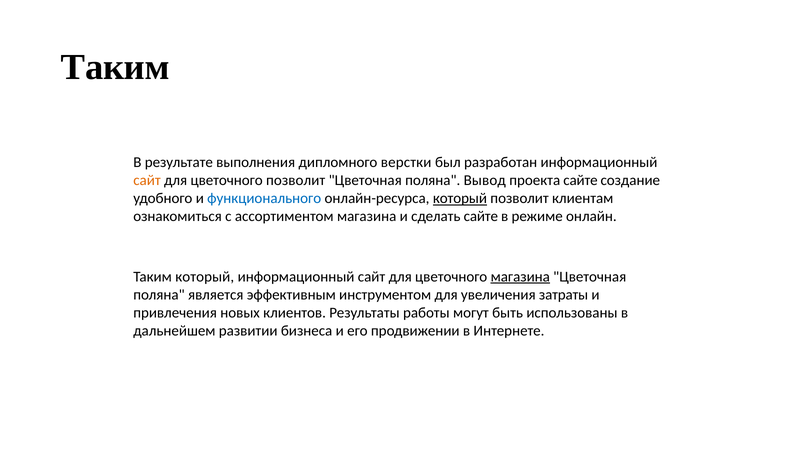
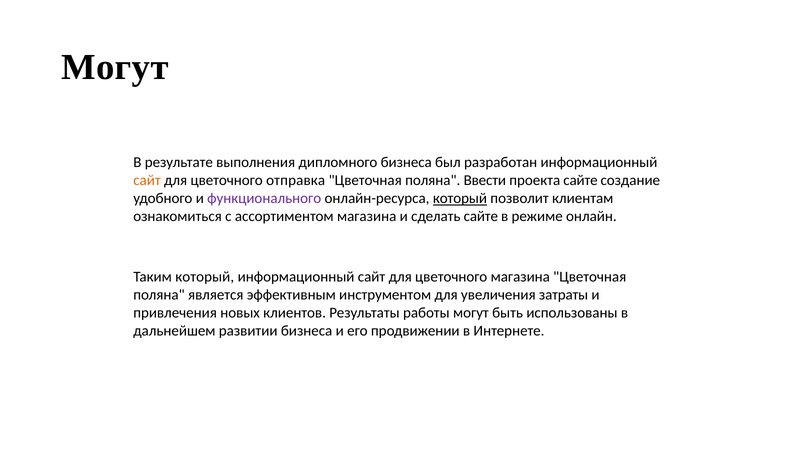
Таким: Таким -> Могут (115, 67)
дипломного верстки: верстки -> бизнеса (406, 162)
цветочного позволит: позволит -> отправка (296, 180)
Вывод: Вывод -> Ввести (485, 180)
функционального colour: blue -> purple (264, 198)
магазина underline: present -> none (520, 277)
